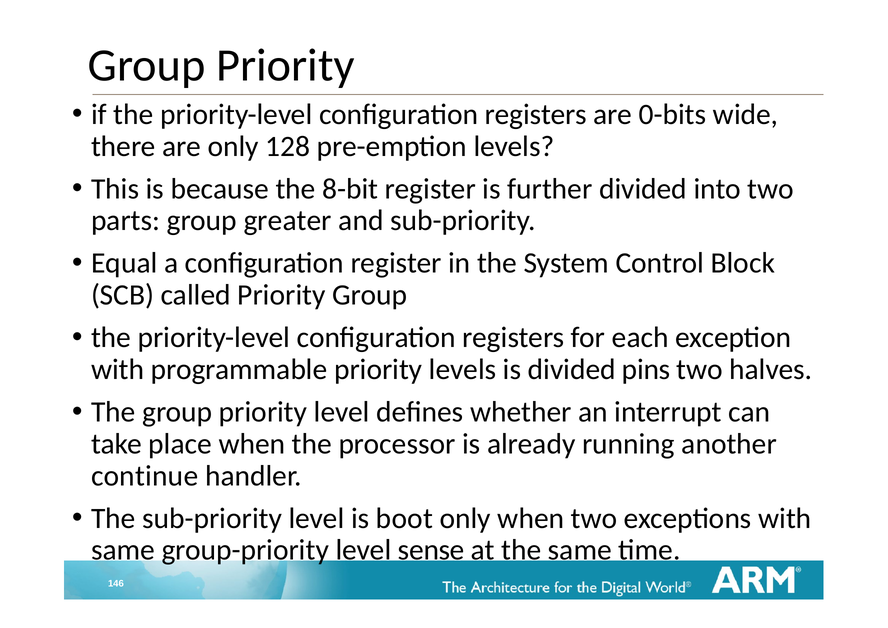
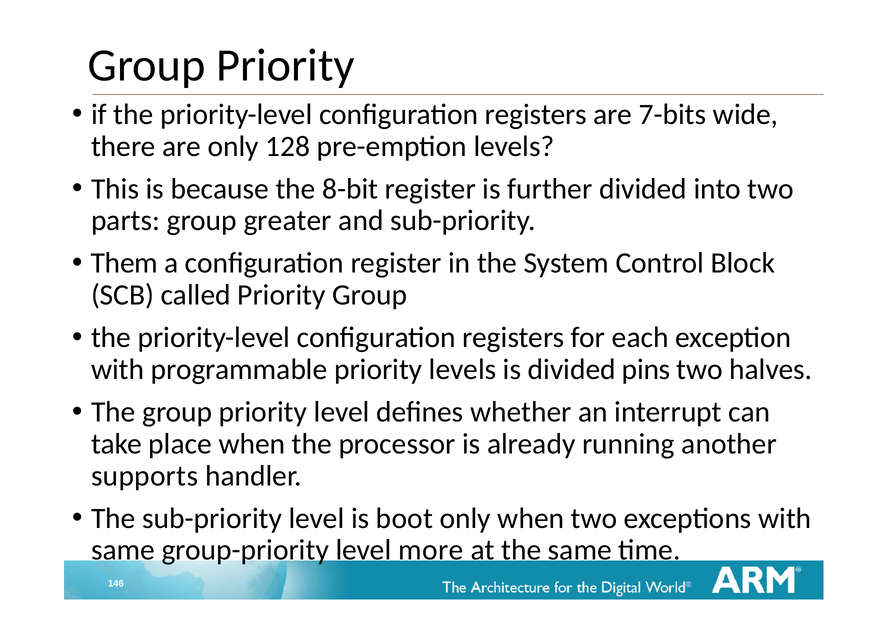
0-bits: 0-bits -> 7-bits (673, 114)
Equal: Equal -> Them (124, 263)
continue: continue -> supports (145, 475)
sense: sense -> more (431, 550)
